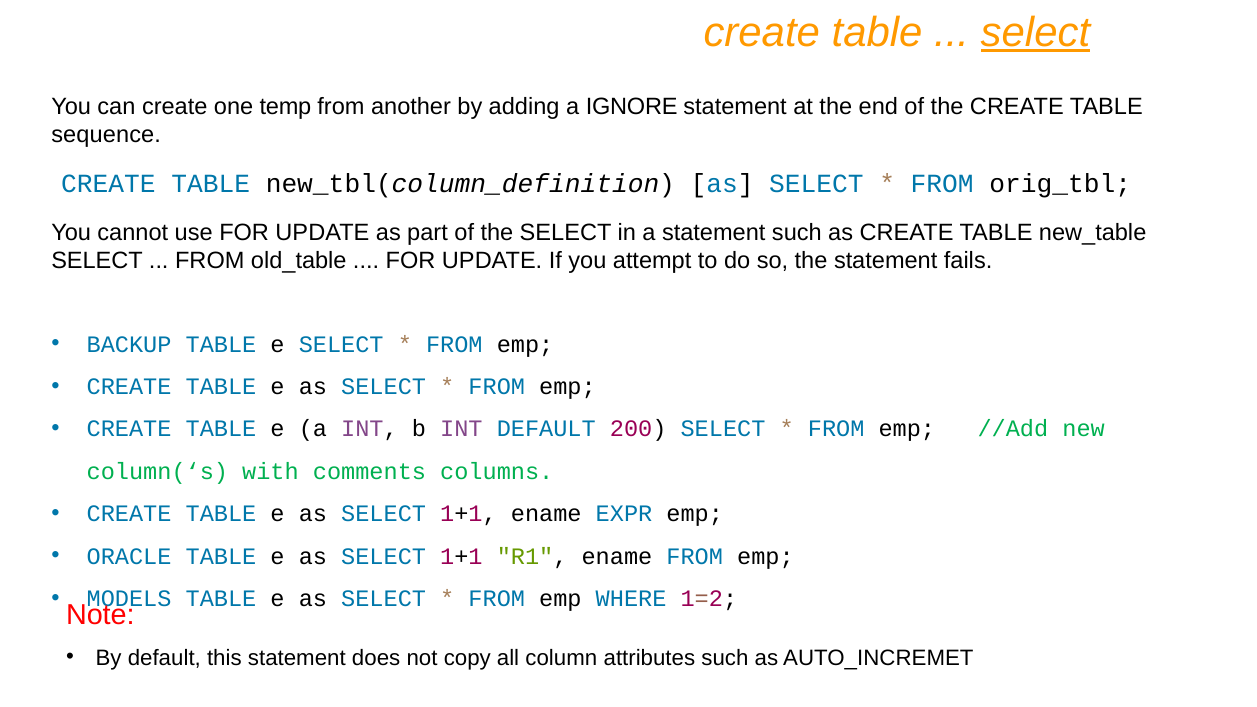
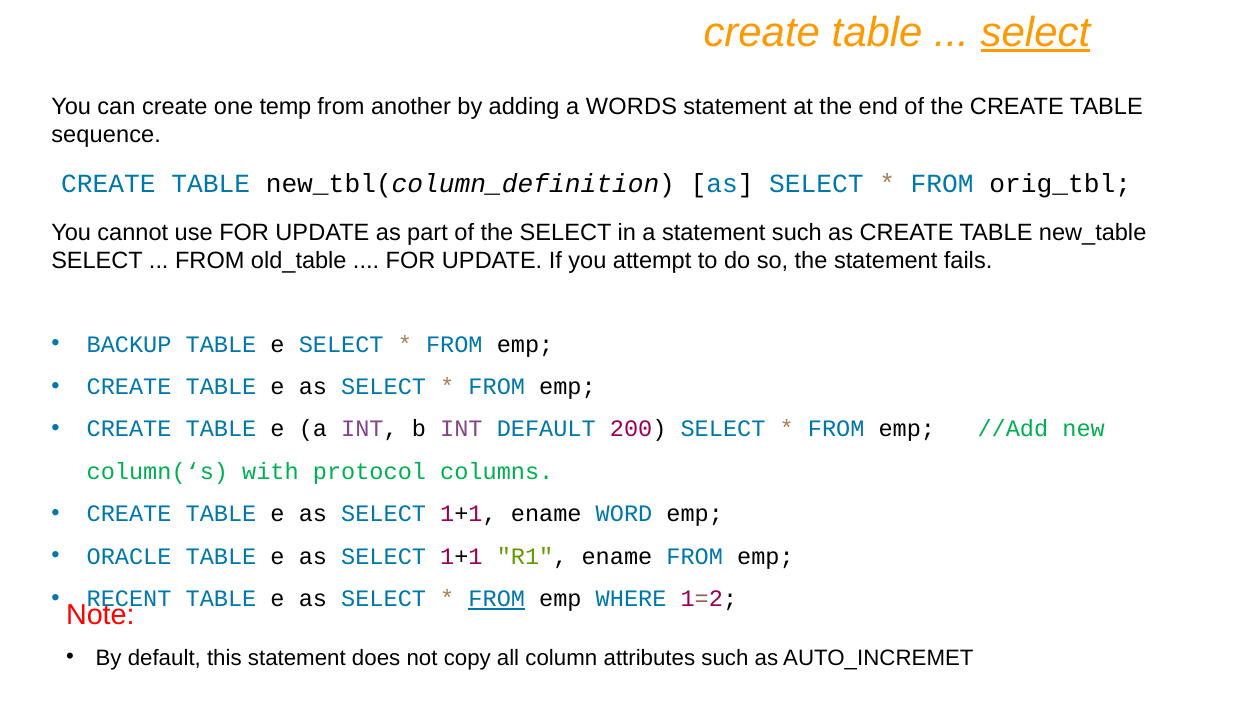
IGNORE: IGNORE -> WORDS (631, 107)
comments: comments -> protocol (369, 472)
EXPR: EXPR -> WORD (624, 514)
MODELS: MODELS -> RECENT (129, 599)
FROM underline: none -> present (497, 599)
